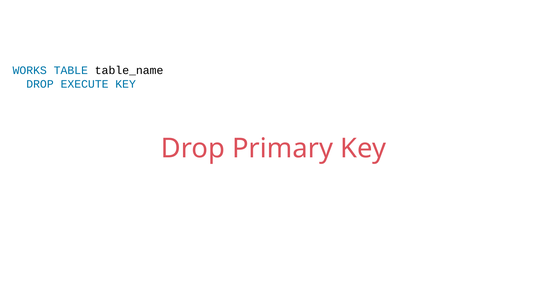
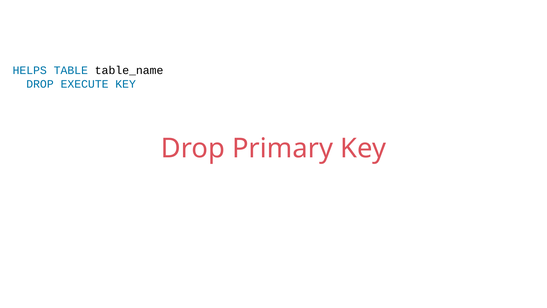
WORKS: WORKS -> HELPS (30, 70)
